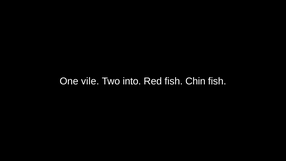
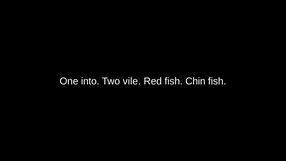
vile: vile -> into (90, 81)
into: into -> vile (132, 81)
